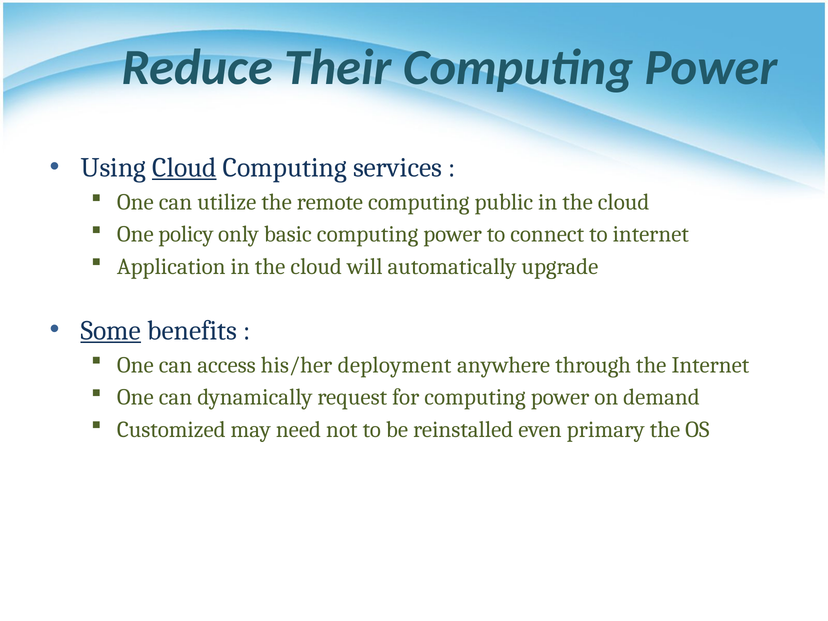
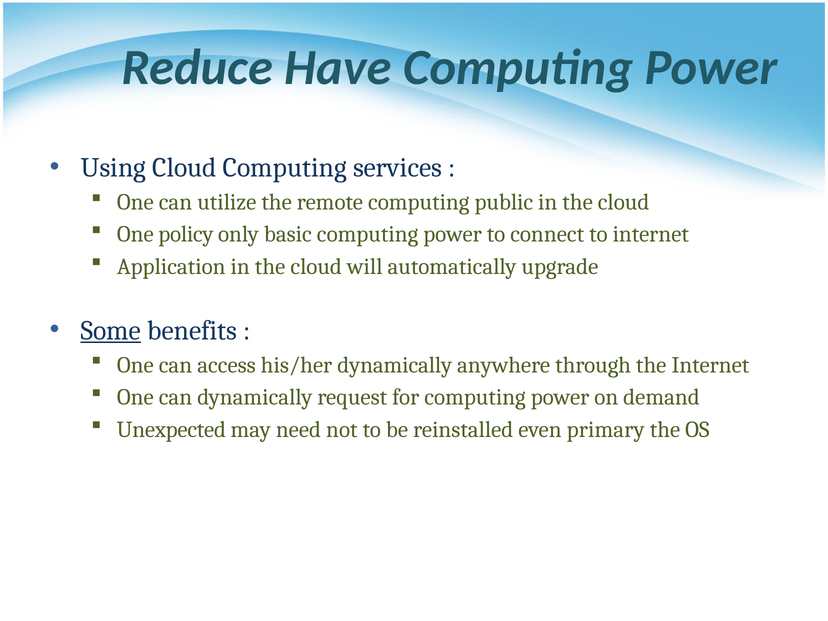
Their: Their -> Have (338, 68)
Cloud underline: present -> none (184, 168)
his/her deployment: deployment -> dynamically (395, 365)
Customized: Customized -> Unexpected (171, 429)
